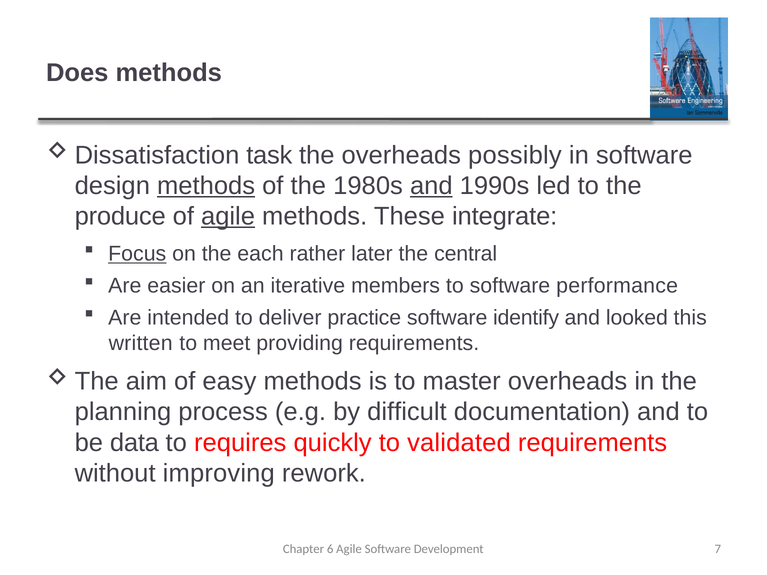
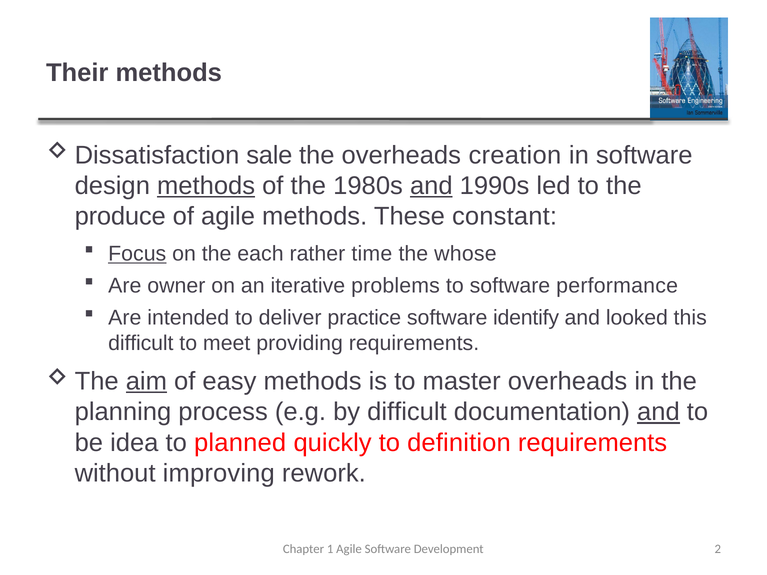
Does: Does -> Their (77, 73)
task: task -> sale (269, 155)
possibly: possibly -> creation (515, 155)
agile underline: present -> none (228, 216)
integrate: integrate -> constant (505, 216)
later: later -> time (372, 254)
central: central -> whose (465, 254)
easier: easier -> owner (176, 286)
members: members -> problems (396, 286)
written: written -> difficult (141, 343)
aim underline: none -> present (146, 381)
and underline: none -> present (658, 412)
data: data -> idea (134, 443)
requires: requires -> planned (240, 443)
validated: validated -> definition (459, 443)
6: 6 -> 1 (330, 549)
7: 7 -> 2 (718, 549)
